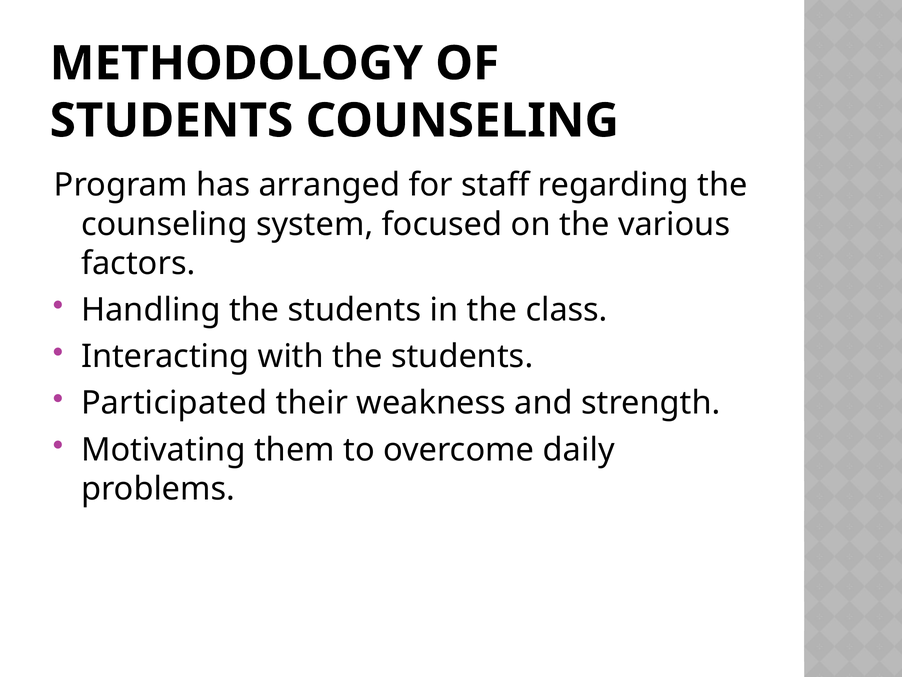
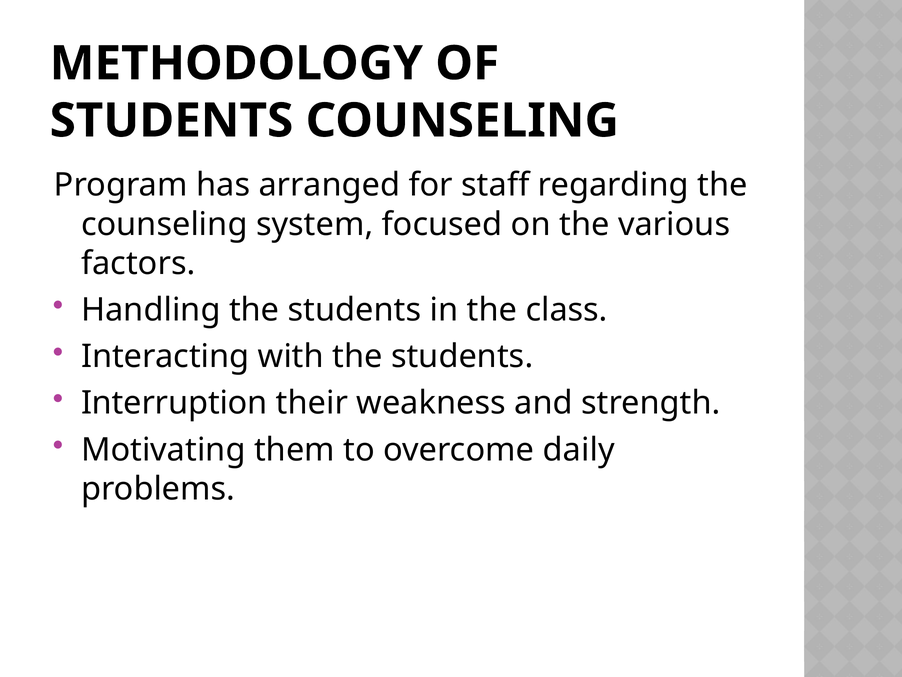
Participated: Participated -> Interruption (174, 403)
